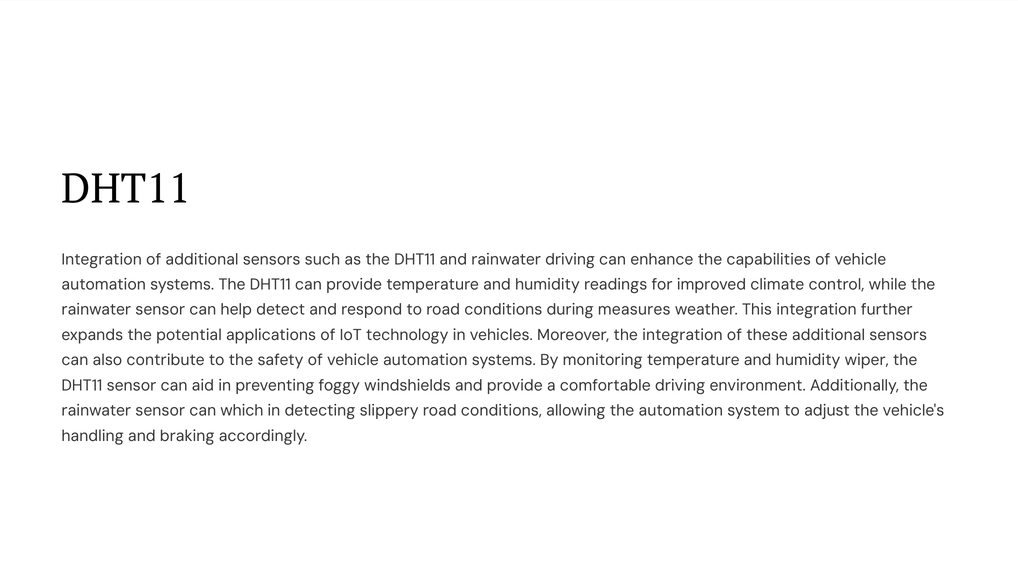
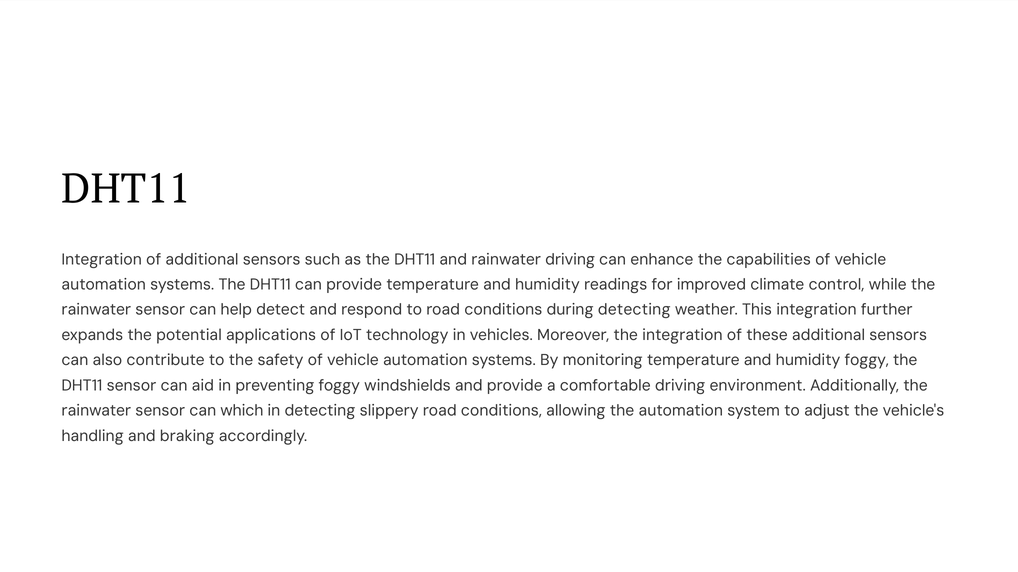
during measures: measures -> detecting (634, 310)
humidity wiper: wiper -> foggy (867, 361)
